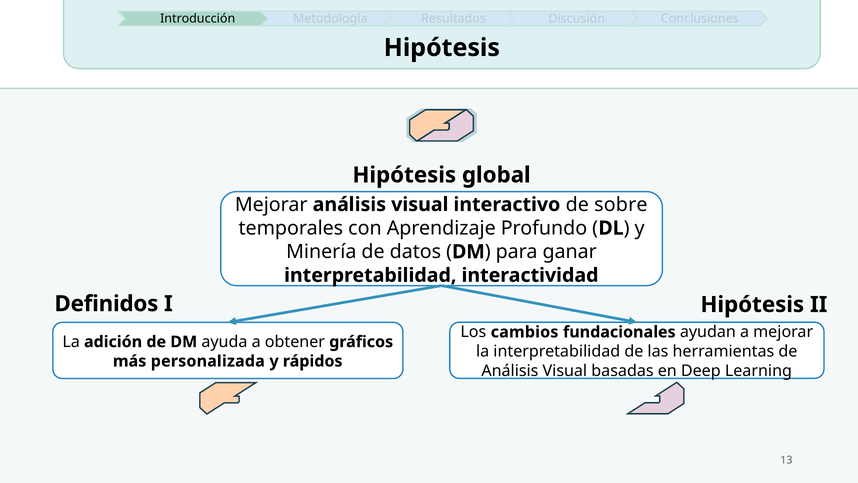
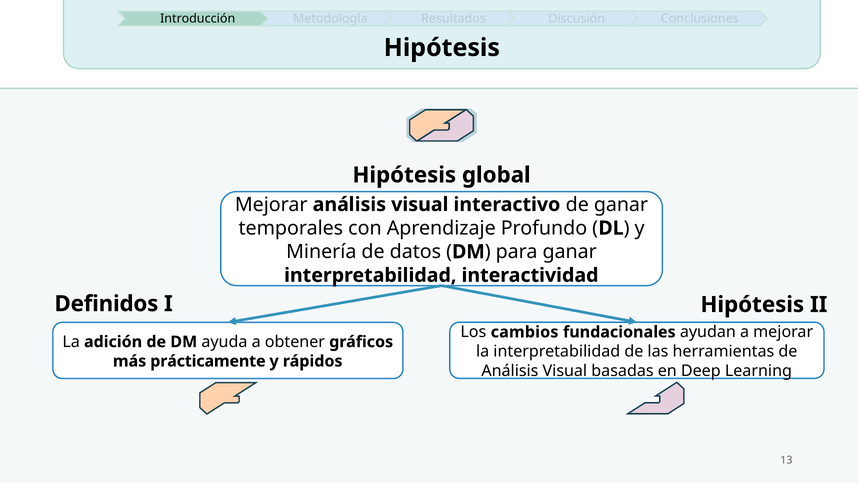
de sobre: sobre -> ganar (621, 204)
personalizada: personalizada -> prácticamente (208, 361)
